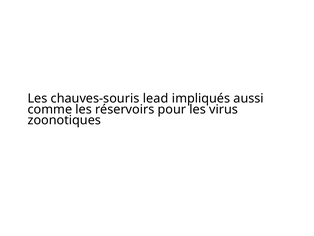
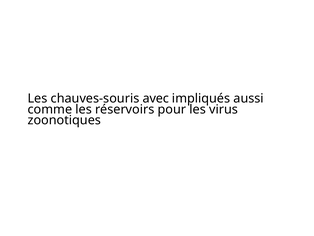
lead: lead -> avec (156, 98)
